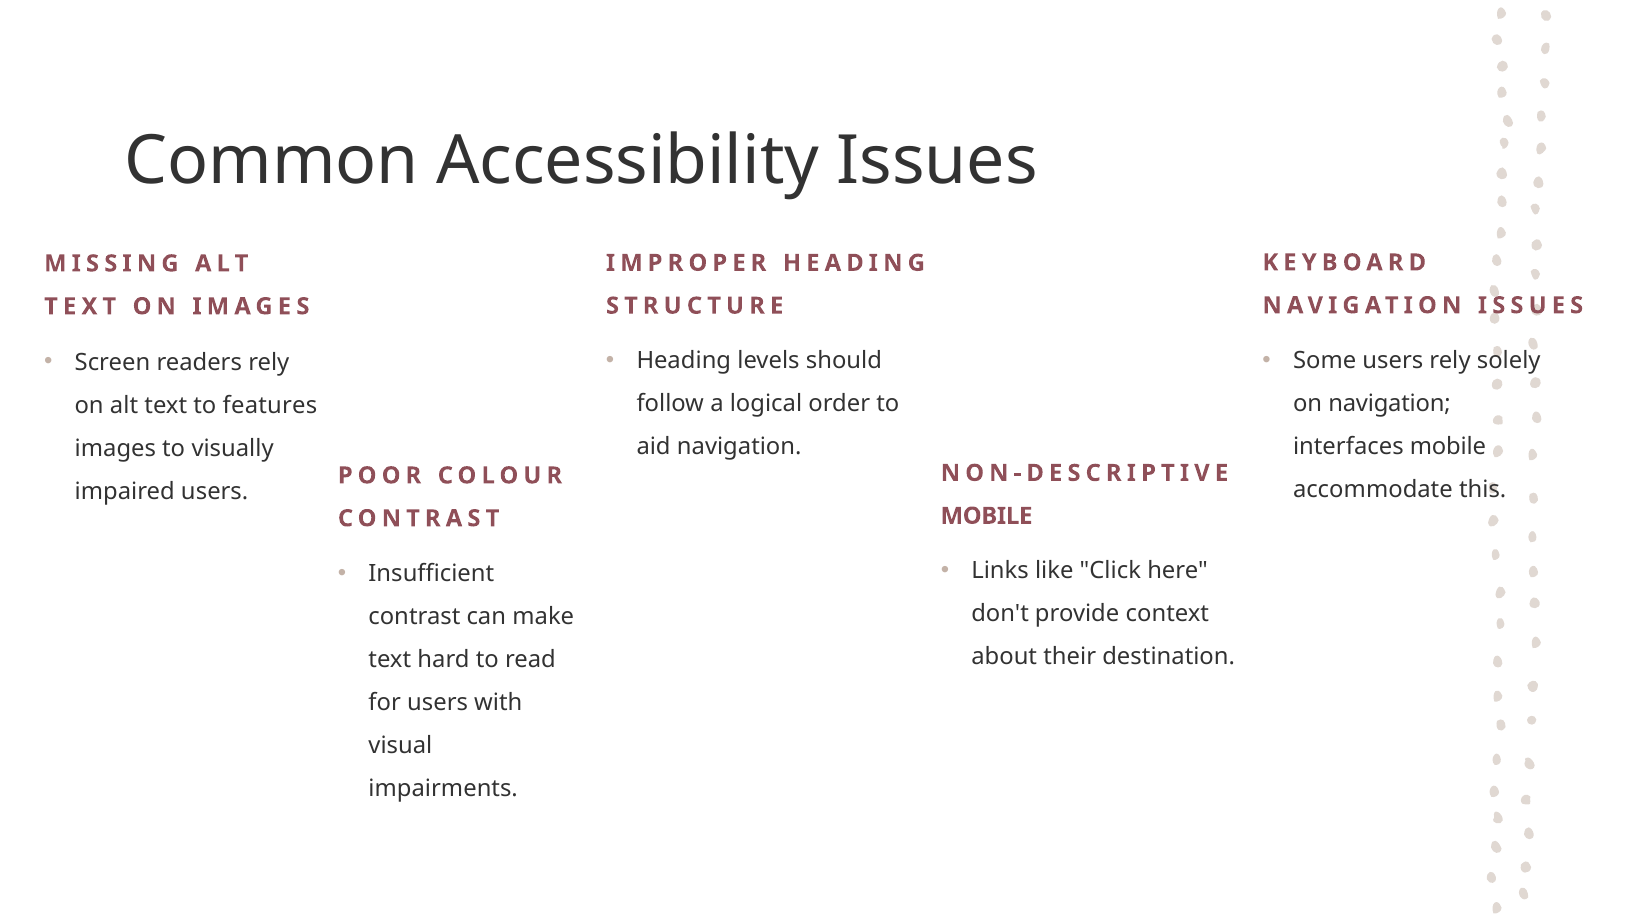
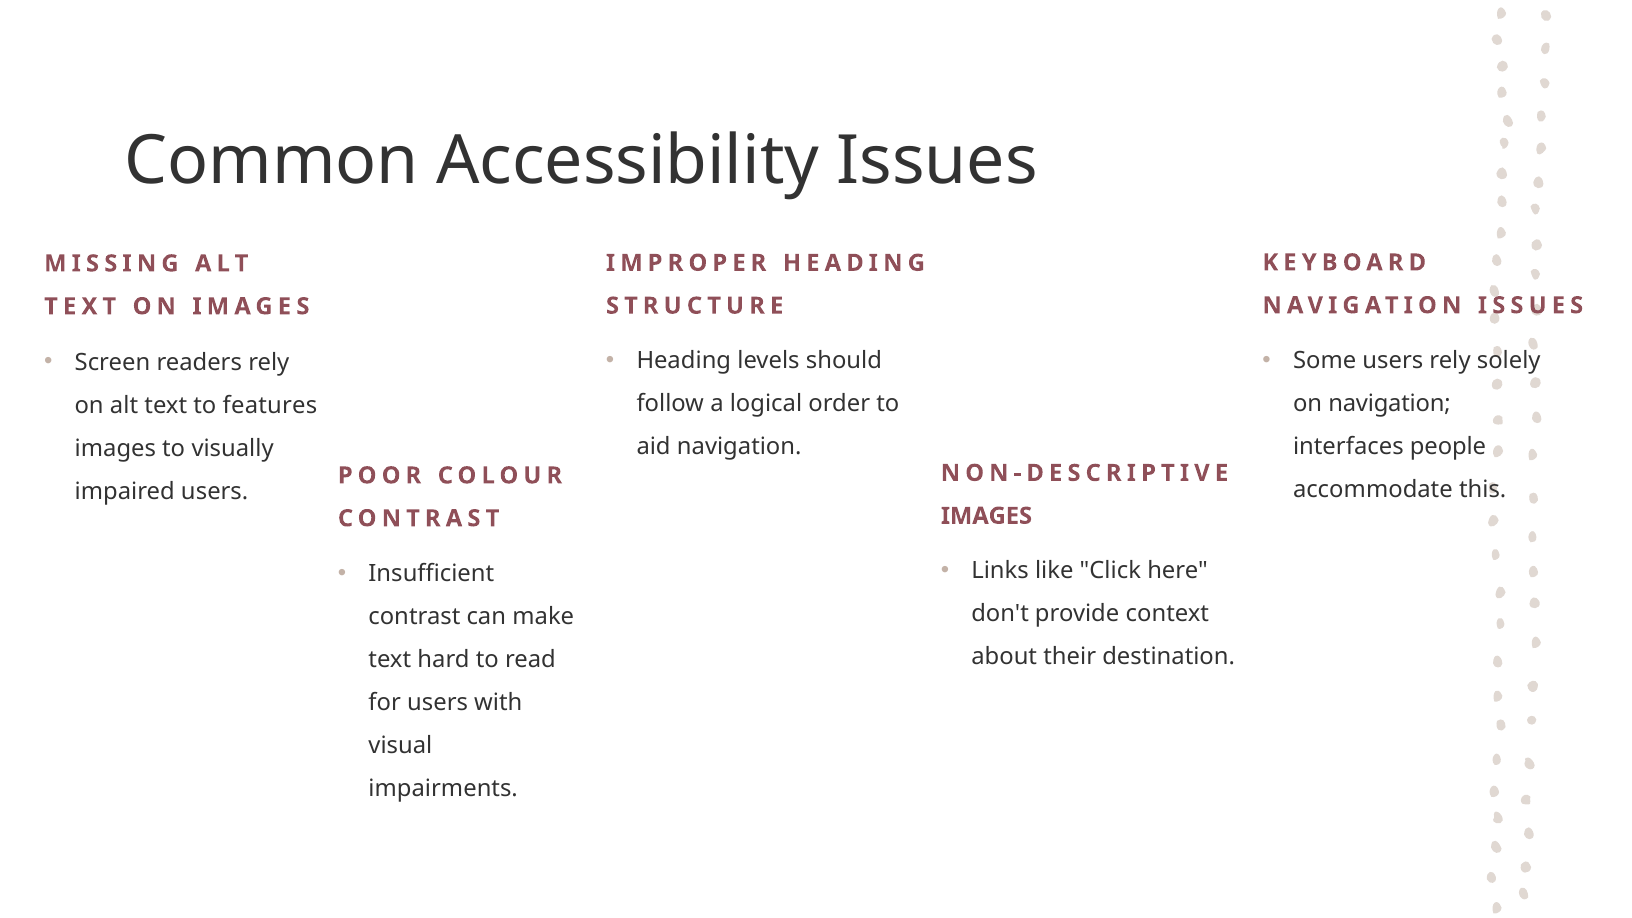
interfaces mobile: mobile -> people (1448, 446)
MOBILE: MOBILE -> IMAGES (986, 516)
